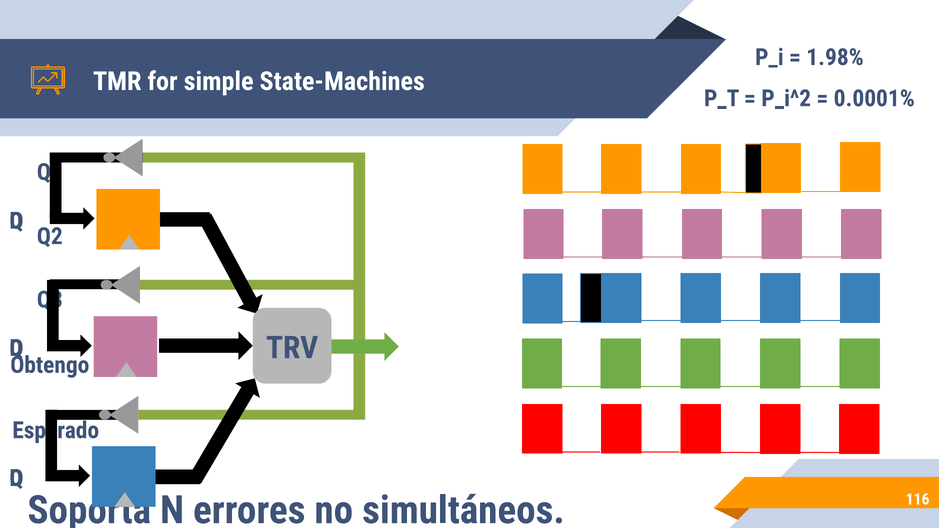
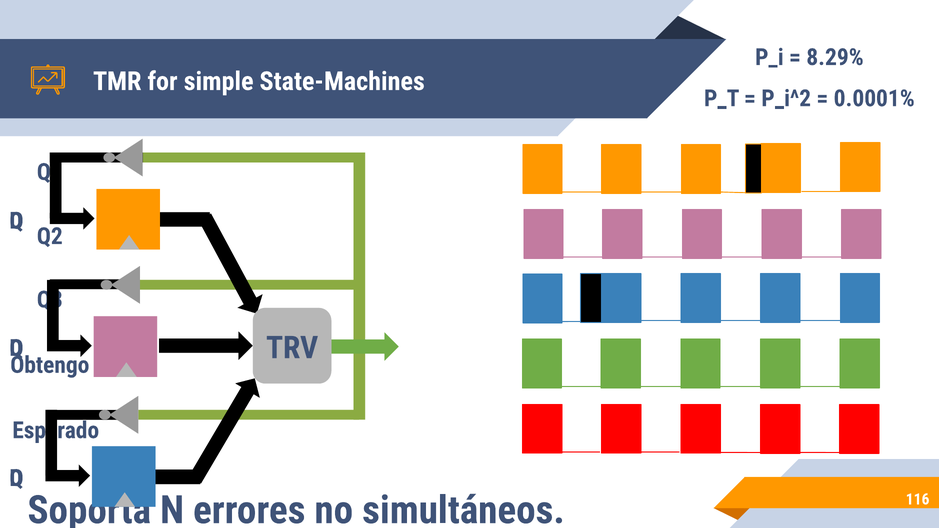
1.98%: 1.98% -> 8.29% (835, 57)
